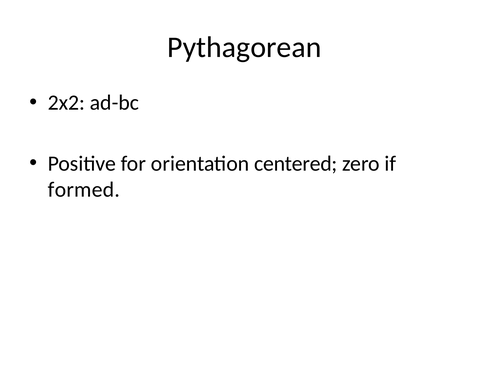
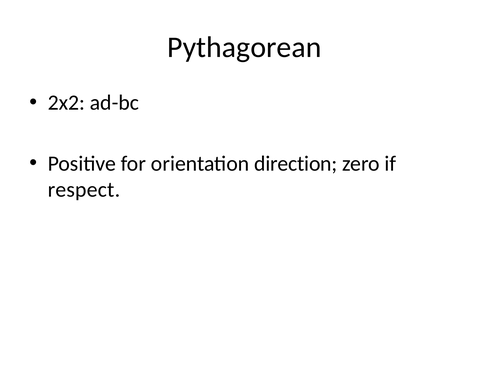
centered: centered -> direction (296, 163)
formed: formed -> respect (84, 190)
